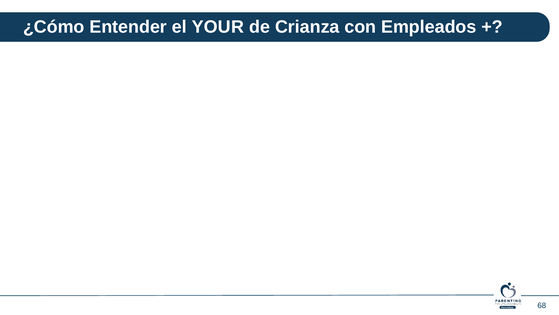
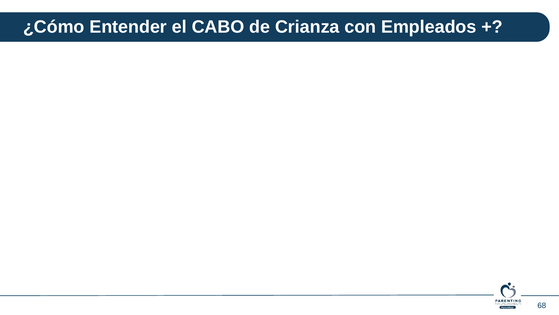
YOUR: YOUR -> CABO (218, 27)
